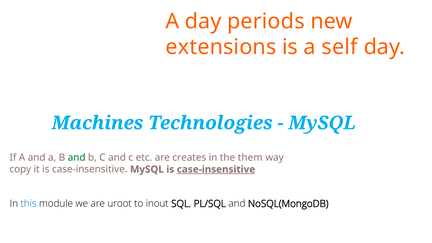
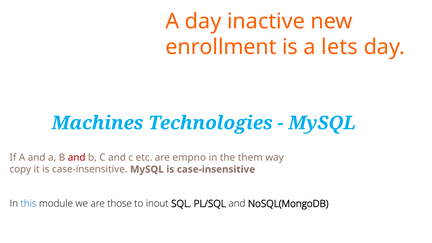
periods: periods -> inactive (266, 21)
extensions: extensions -> enrollment (221, 47)
self: self -> lets (340, 47)
and colour: green -> red (77, 157)
creates: creates -> empno (189, 157)
case-insensitive underline: present -> none (216, 169)
uroot: uroot -> those (120, 204)
